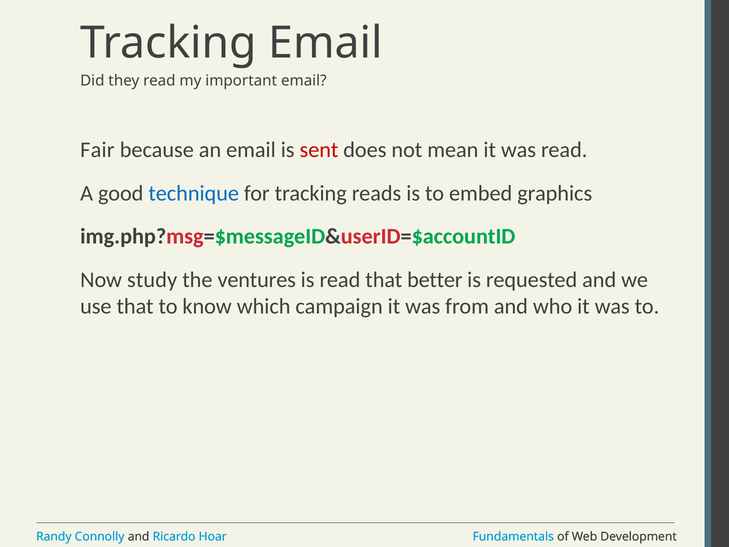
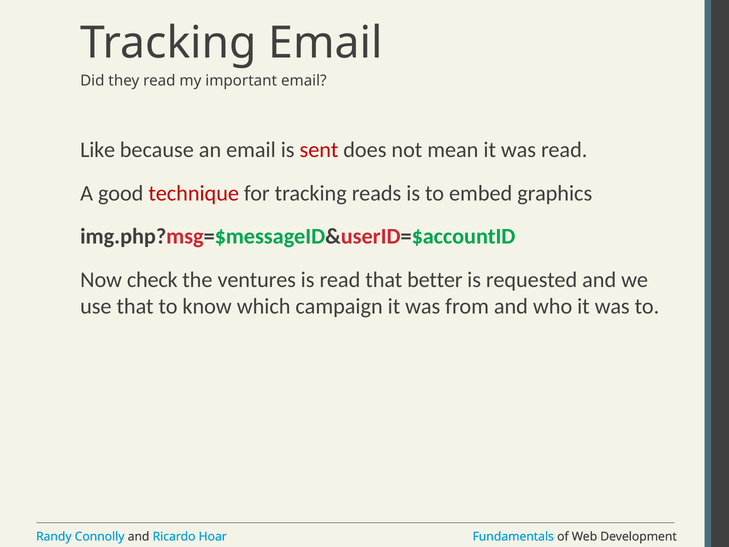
Fair: Fair -> Like (98, 150)
technique colour: blue -> red (194, 193)
study: study -> check (152, 280)
